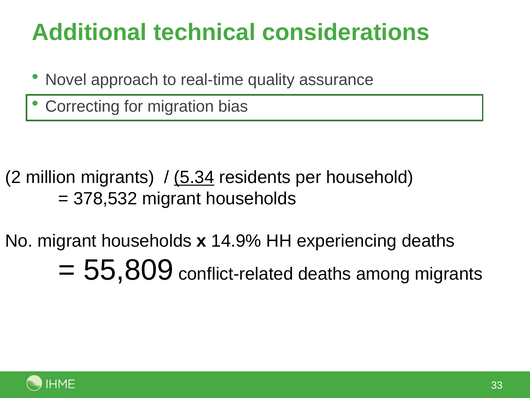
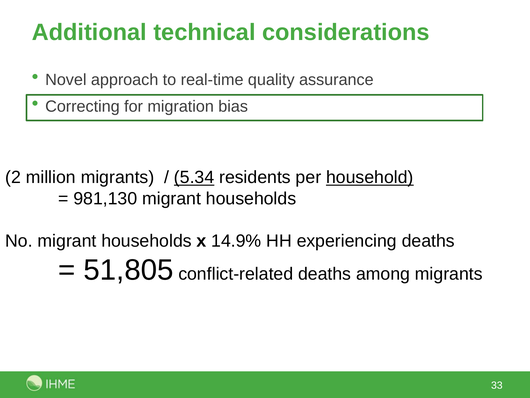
household underline: none -> present (370, 177)
378,532: 378,532 -> 981,130 (105, 198)
55,809: 55,809 -> 51,805 (128, 270)
